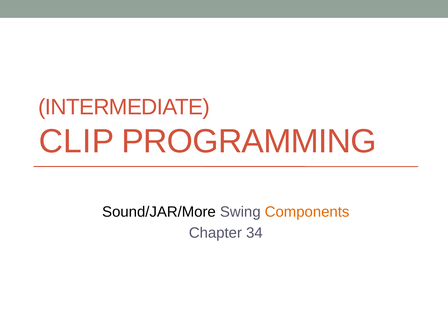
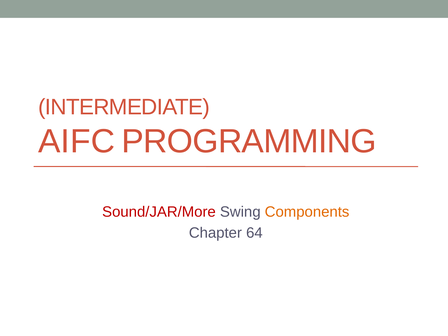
CLIP: CLIP -> AIFC (77, 142)
Sound/JAR/More colour: black -> red (159, 212)
34: 34 -> 64 (254, 233)
